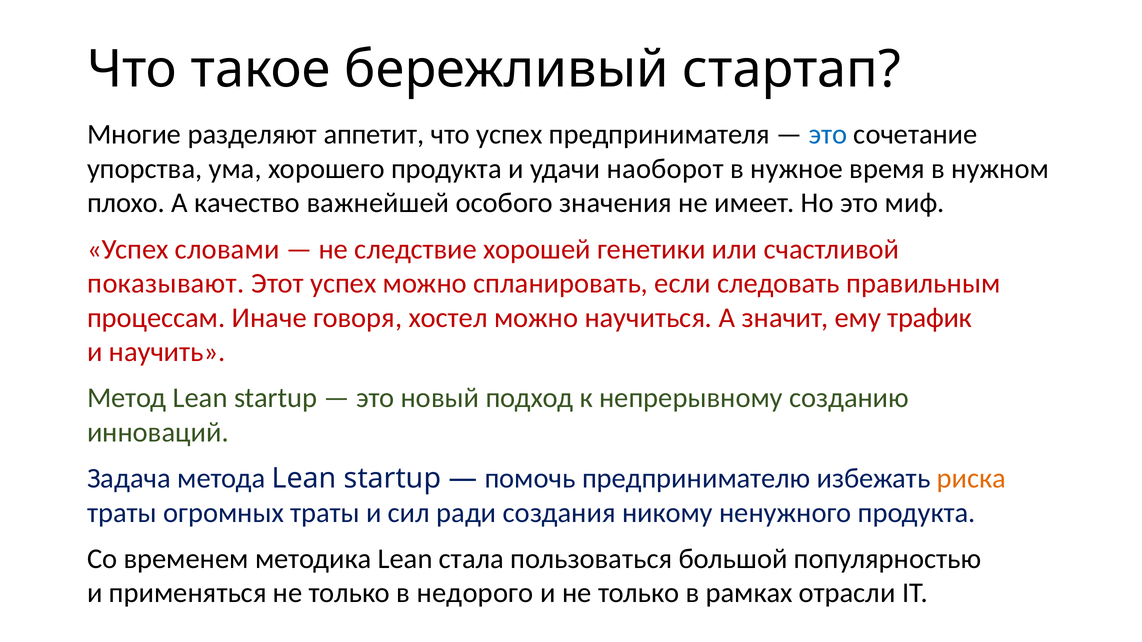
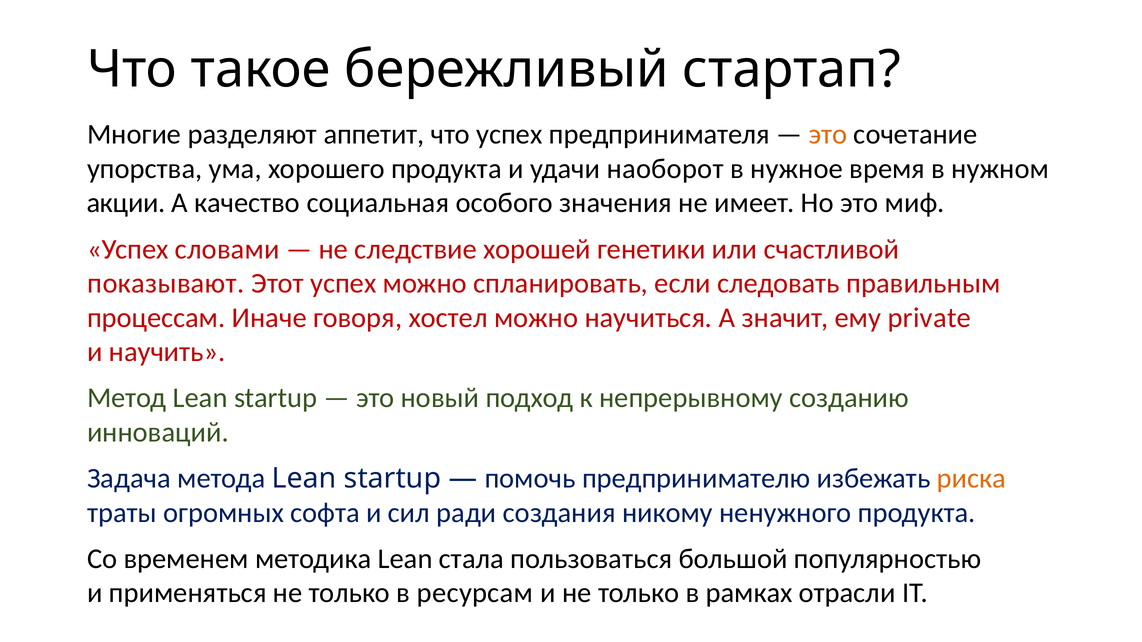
это colour: blue -> orange (828, 135)
плохо: плохо -> акции (126, 203)
важнейшей: важнейшей -> социальная (378, 203)
трафик: трафик -> private (929, 318)
огромных траты: траты -> софта (325, 513)
недорого: недорого -> ресурсам (475, 593)
